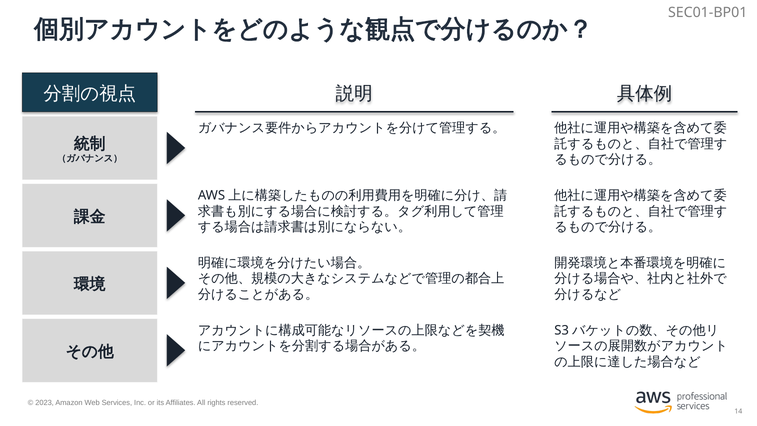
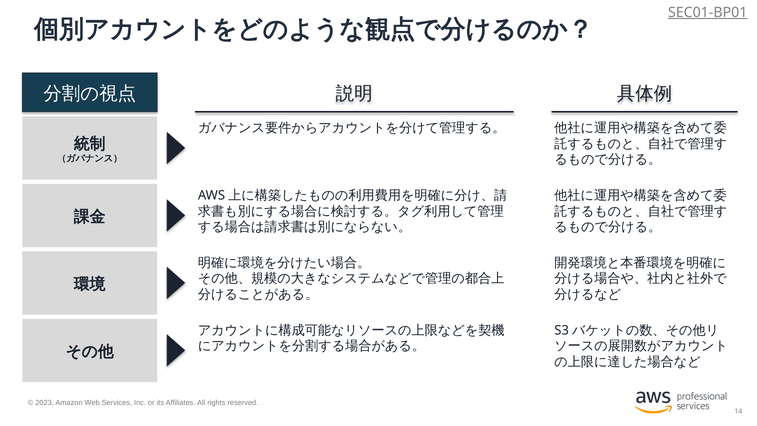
SEC01-BP01 underline: none -> present (708, 12)
